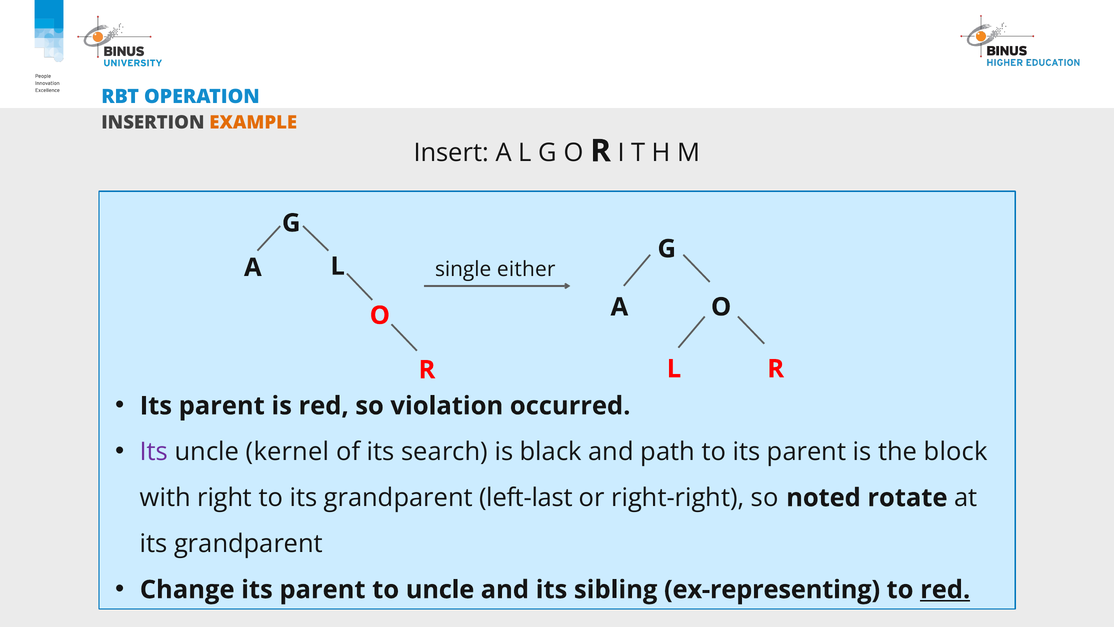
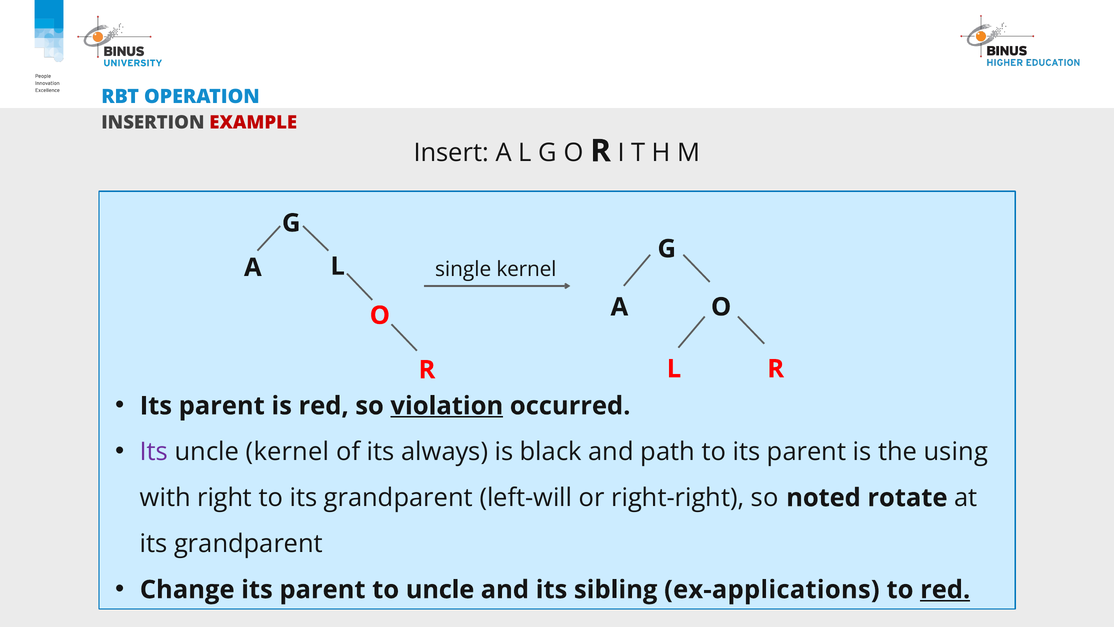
EXAMPLE colour: orange -> red (253, 123)
single either: either -> kernel (526, 269)
violation underline: none -> present (447, 406)
search: search -> always (445, 452)
block: block -> using (956, 452)
left-last: left-last -> left-will (526, 498)
ex-representing: ex-representing -> ex-applications (772, 589)
